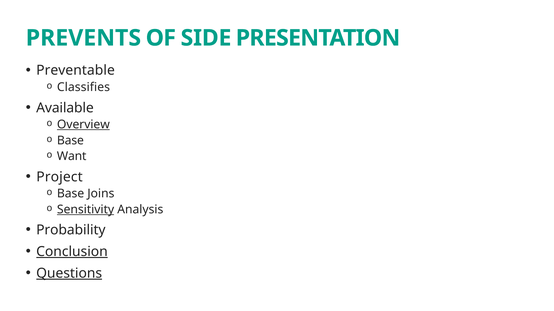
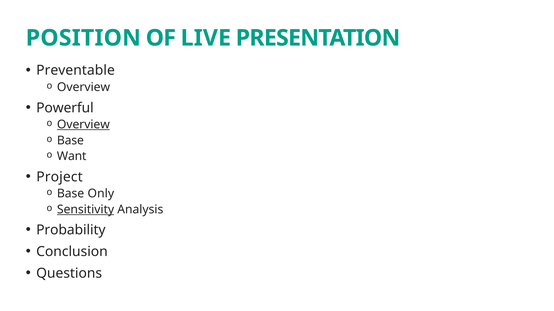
PREVENTS: PREVENTS -> POSITION (83, 38)
SIDE: SIDE -> LIVE (206, 38)
Classifies: Classifies -> Overview (84, 87)
Available: Available -> Powerful (65, 108)
Joins: Joins -> Only (101, 194)
Conclusion underline: present -> none (72, 252)
Questions underline: present -> none (69, 274)
